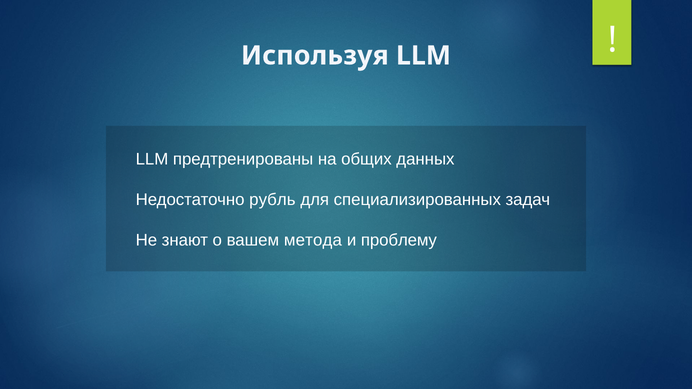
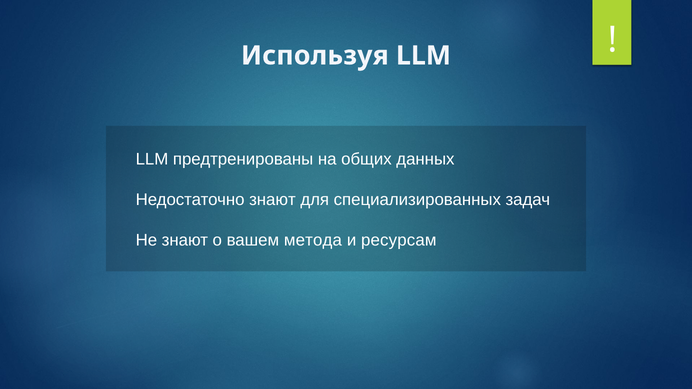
Недостаточно рубль: рубль -> знают (272, 200)
проблему: проблему -> ресурсам (399, 240)
